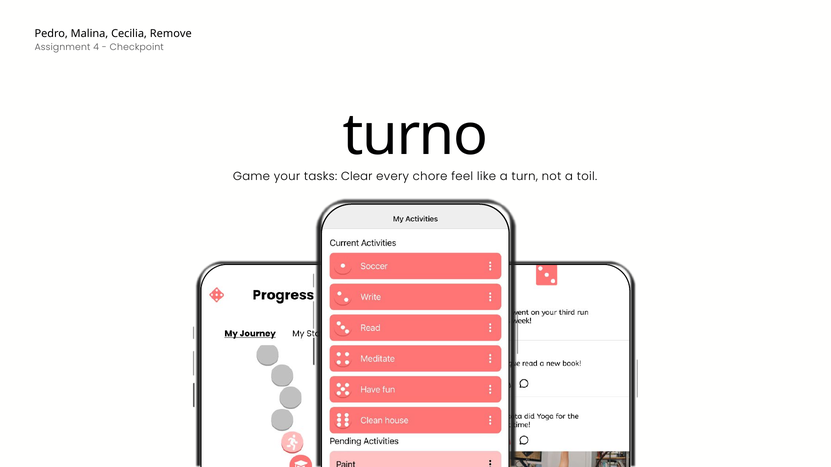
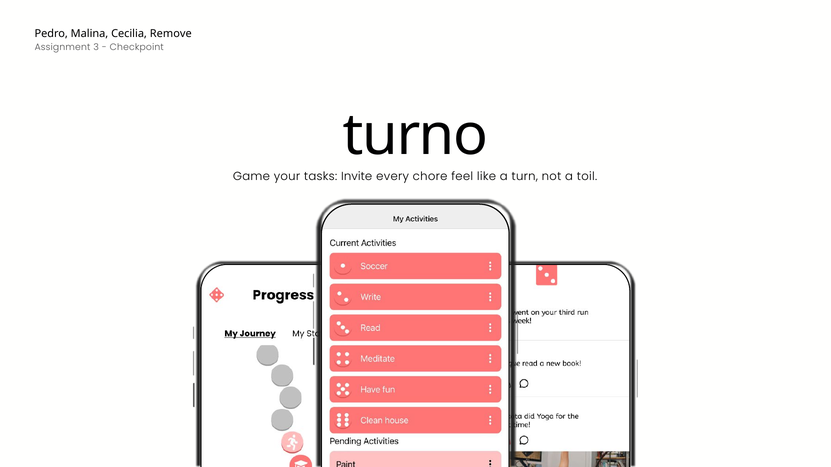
4: 4 -> 3 (96, 47)
Clear: Clear -> Invite (357, 177)
